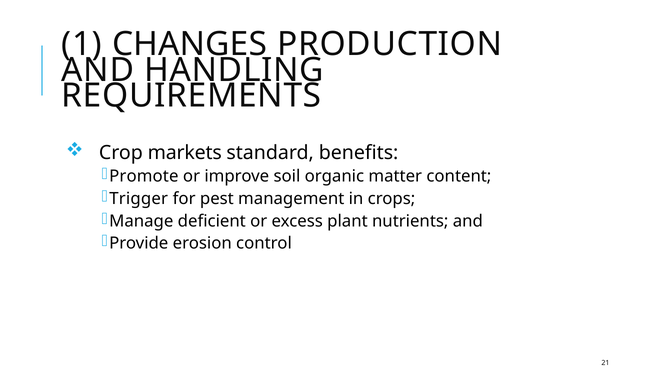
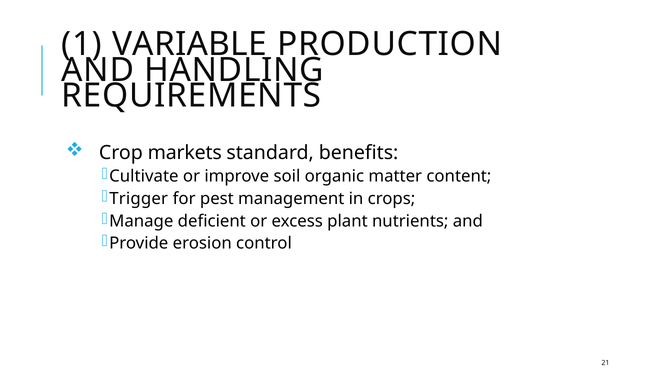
CHANGES: CHANGES -> VARIABLE (189, 44)
Promote: Promote -> Cultivate (144, 177)
